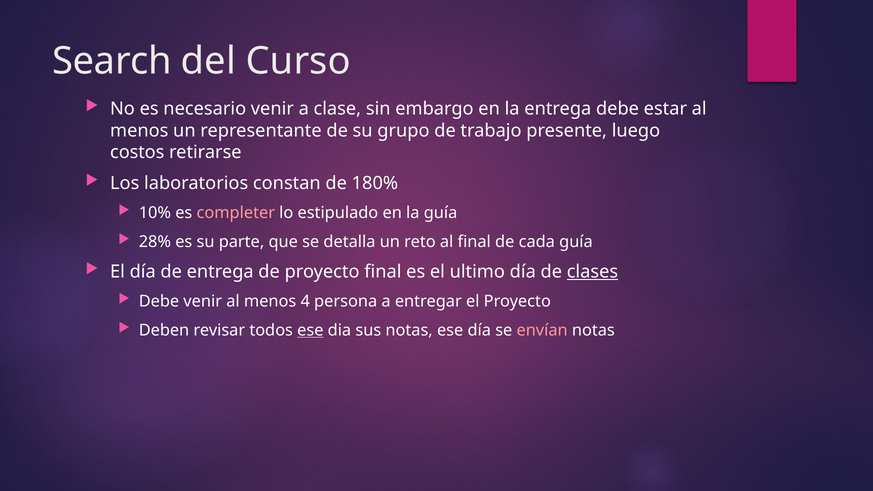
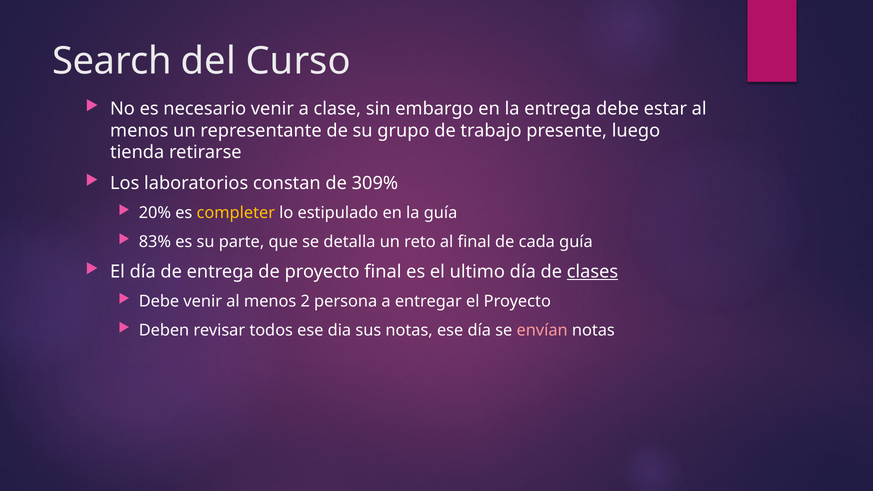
costos: costos -> tienda (137, 152)
180%: 180% -> 309% (375, 183)
10%: 10% -> 20% (155, 213)
completer colour: pink -> yellow (236, 213)
28%: 28% -> 83% (155, 242)
4: 4 -> 2 (305, 302)
ese underline: present -> none (310, 330)
